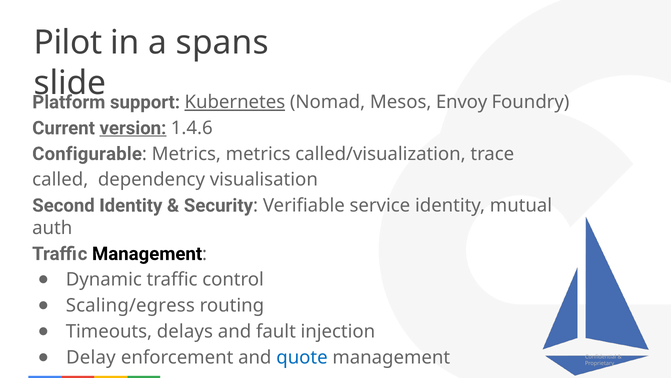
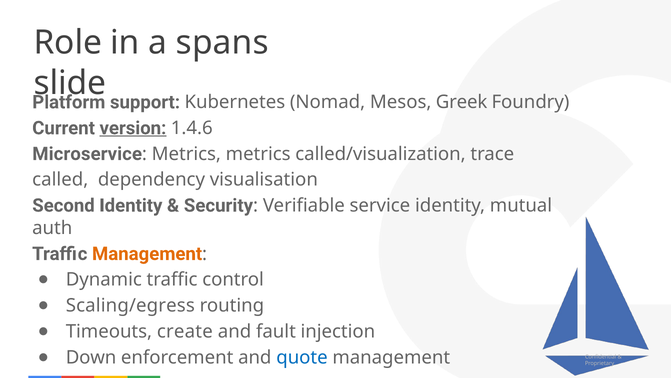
Pilot: Pilot -> Role (68, 43)
Kubernetes underline: present -> none (235, 102)
Envoy: Envoy -> Greek (462, 102)
Configurable: Configurable -> Microservice (87, 154)
Management colour: black -> orange (147, 253)
delays: delays -> create (185, 331)
Delay: Delay -> Down (91, 357)
